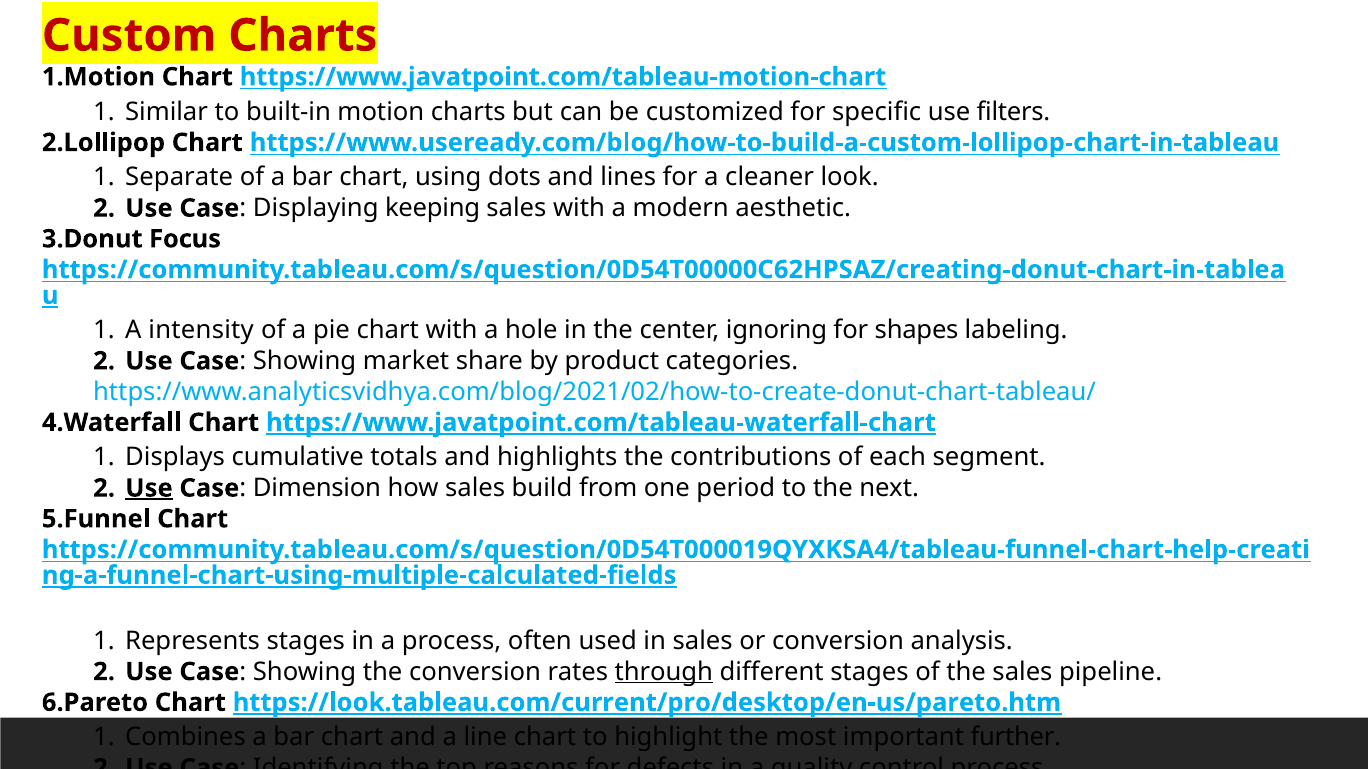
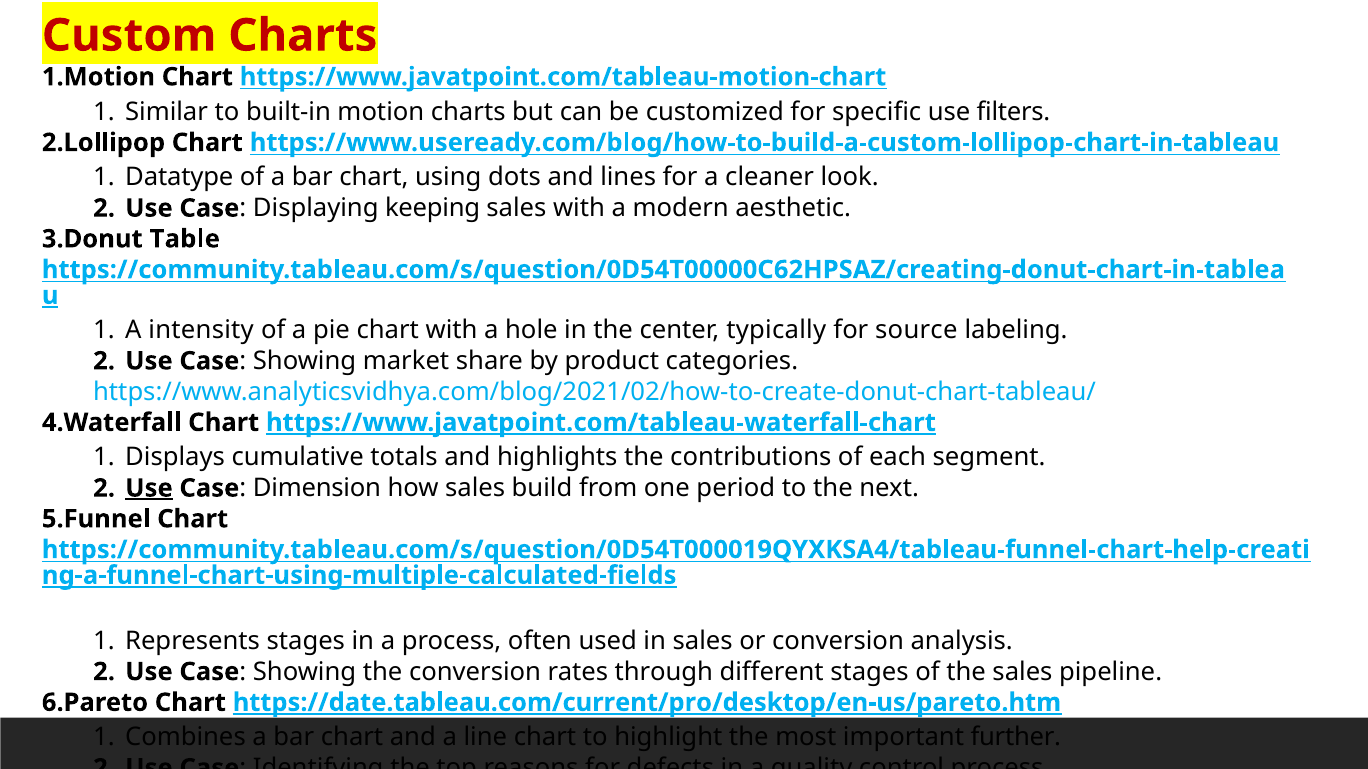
Separate: Separate -> Datatype (179, 178)
Focus: Focus -> Table (185, 239)
ignoring: ignoring -> typically (776, 330)
shapes: shapes -> source (916, 330)
through underline: present -> none (664, 672)
https://look.tableau.com/current/pro/desktop/en-us/pareto.htm: https://look.tableau.com/current/pro/desktop/en-us/pareto.htm -> https://date.tableau.com/current/pro/desktop/en-us/pareto.htm (647, 703)
